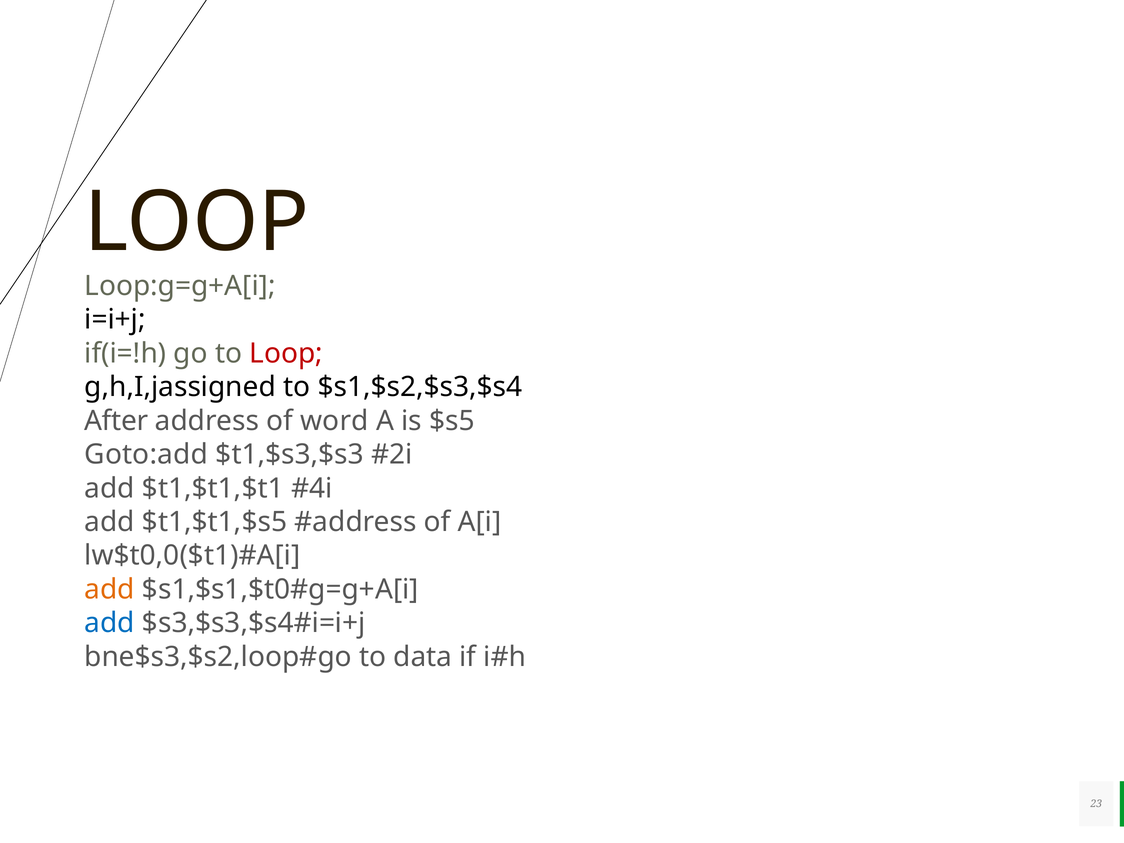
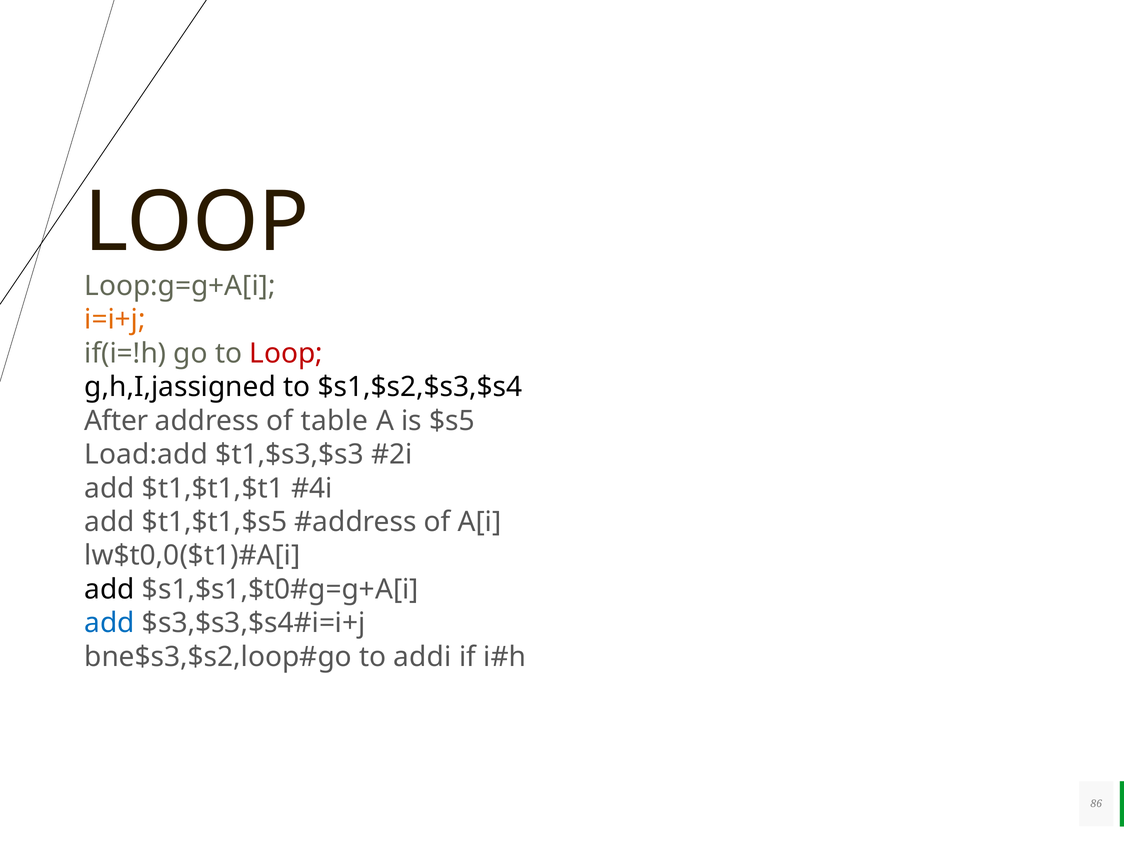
i=i+j colour: black -> orange (115, 320)
word: word -> table (334, 421)
Goto:add: Goto:add -> Load:add (146, 455)
add colour: orange -> black (110, 589)
data: data -> addi (423, 657)
23: 23 -> 86 (1096, 804)
